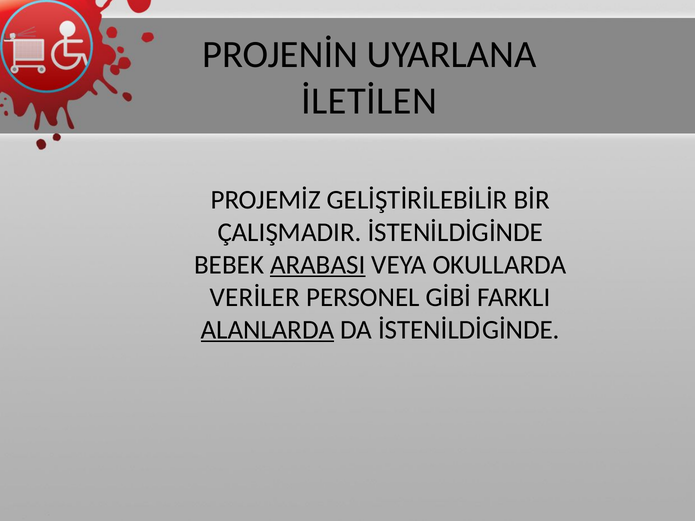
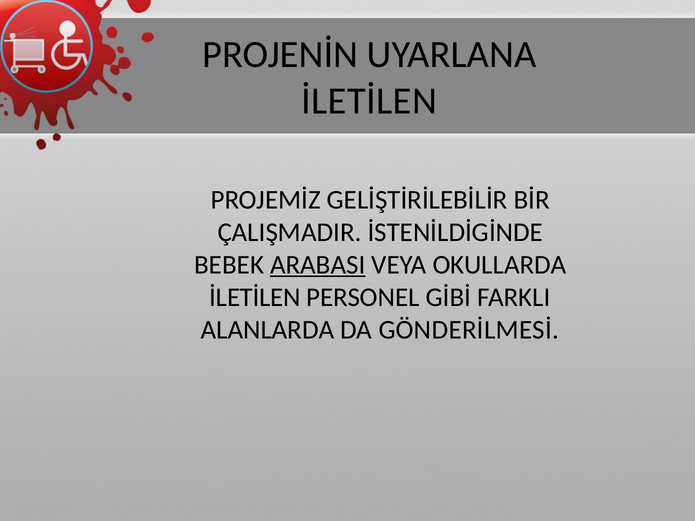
VERİLER: VERİLER -> İLETİLEN (255, 297)
ALANLARDA underline: present -> none (268, 330)
DA İSTENİLDİGİNDE: İSTENİLDİGİNDE -> GÖNDERİLMESİ (469, 330)
